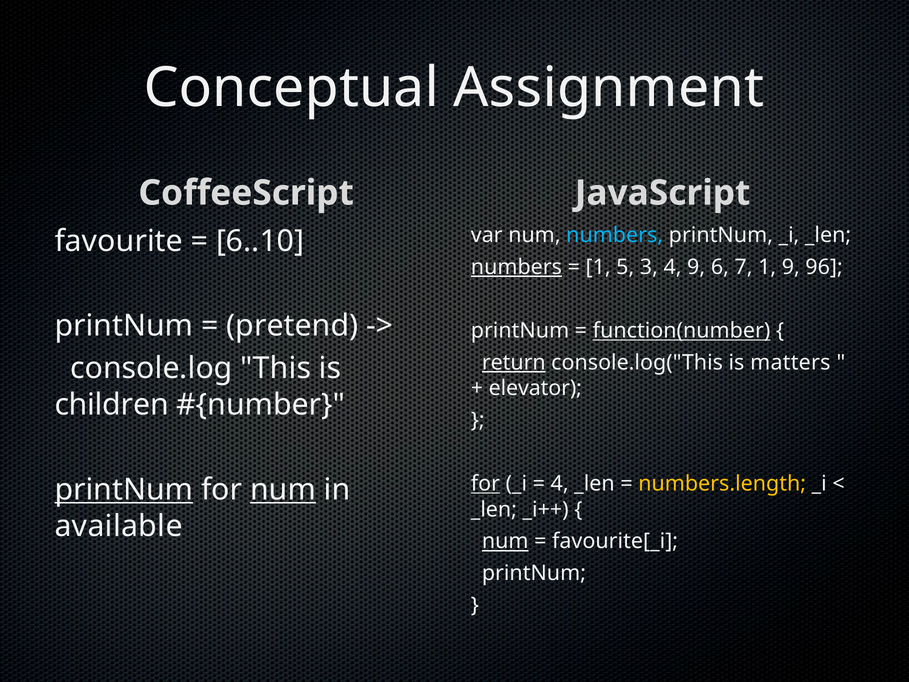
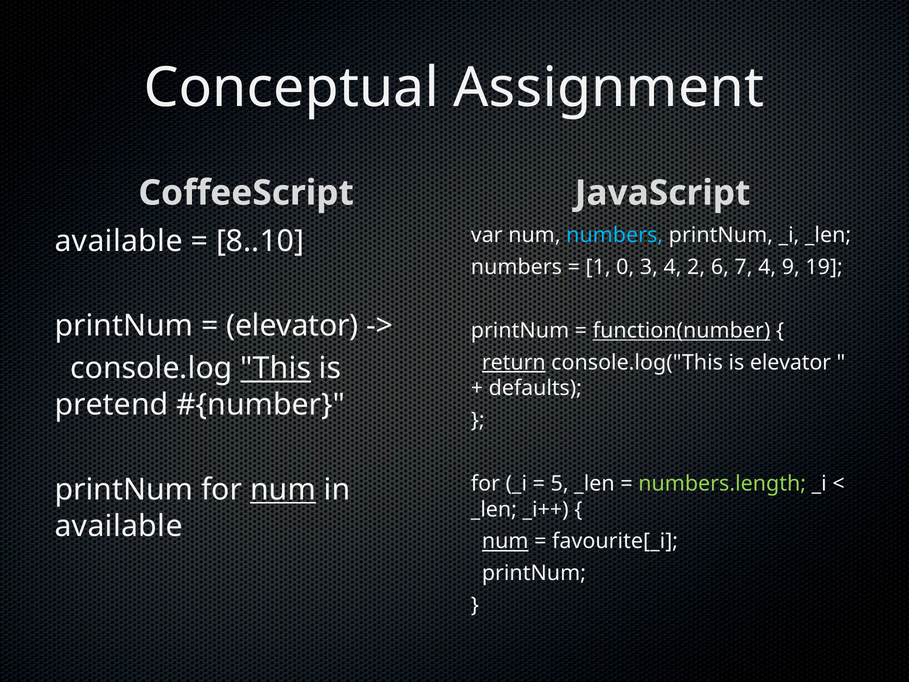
favourite: favourite -> available (119, 241)
6..10: 6..10 -> 8..10 (260, 241)
numbers underline: present -> none (516, 267)
5: 5 -> 0 (625, 267)
4 9: 9 -> 2 (696, 267)
7 1: 1 -> 4 (767, 267)
96: 96 -> 19 (824, 267)
pretend: pretend -> elevator (292, 326)
is matters: matters -> elevator (791, 362)
This underline: none -> present (276, 368)
elevator: elevator -> defaults (535, 388)
children: children -> pretend (112, 405)
for underline: present -> none (485, 484)
4: 4 -> 5 (560, 484)
numbers.length colour: yellow -> light green (722, 484)
printNum underline: present -> none (124, 489)
